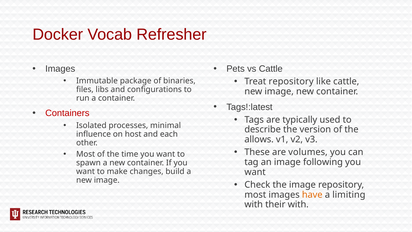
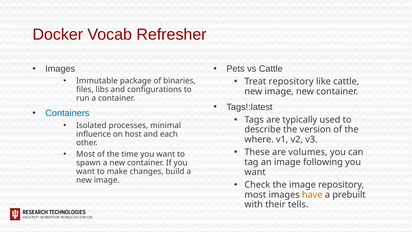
Containers colour: red -> blue (67, 113)
allows: allows -> where (259, 139)
limiting: limiting -> prebuilt (349, 194)
their with: with -> tells (298, 204)
